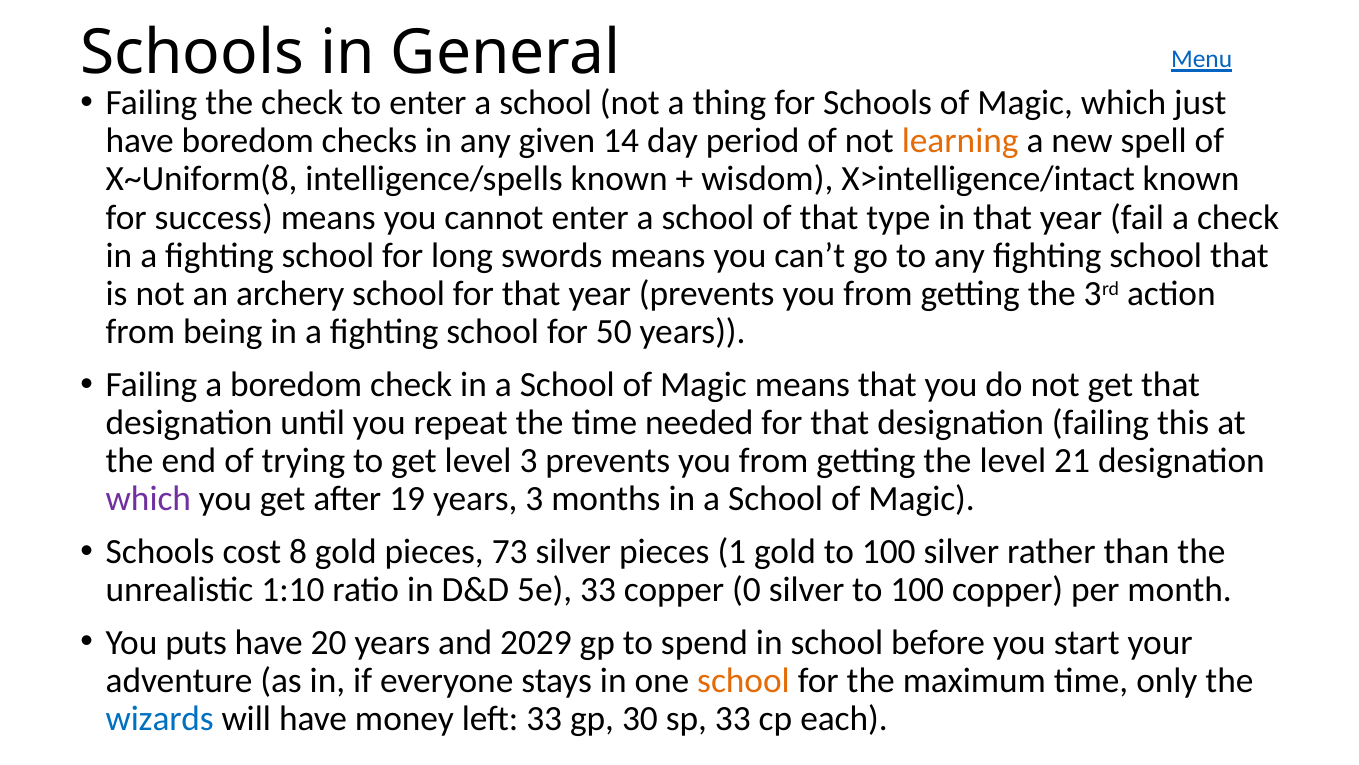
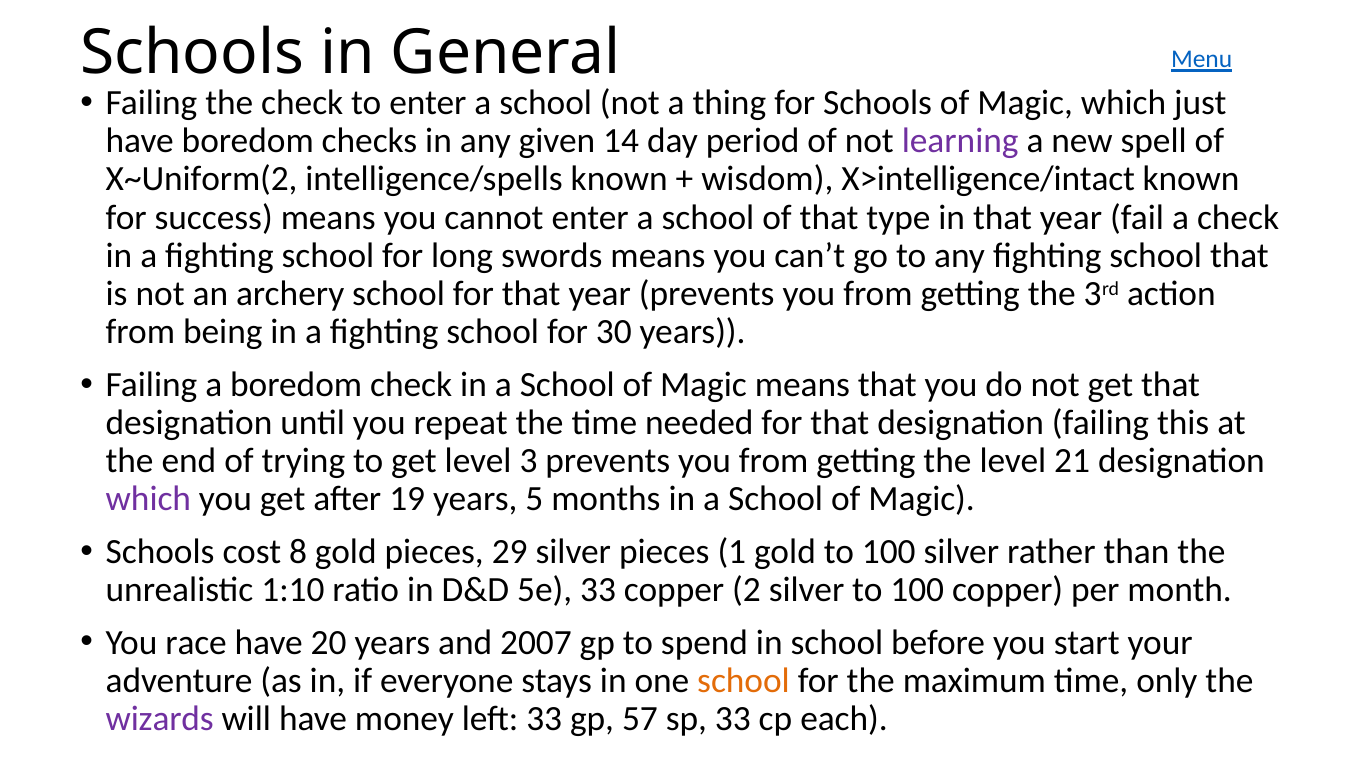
learning colour: orange -> purple (960, 141)
X~Uniform(8: X~Uniform(8 -> X~Uniform(2 (202, 179)
50: 50 -> 30 (614, 332)
years 3: 3 -> 5 (534, 499)
73: 73 -> 29 (510, 551)
0: 0 -> 2 (747, 589)
puts: puts -> race (196, 642)
2029: 2029 -> 2007 (536, 642)
wizards colour: blue -> purple (160, 718)
30: 30 -> 57 (640, 718)
